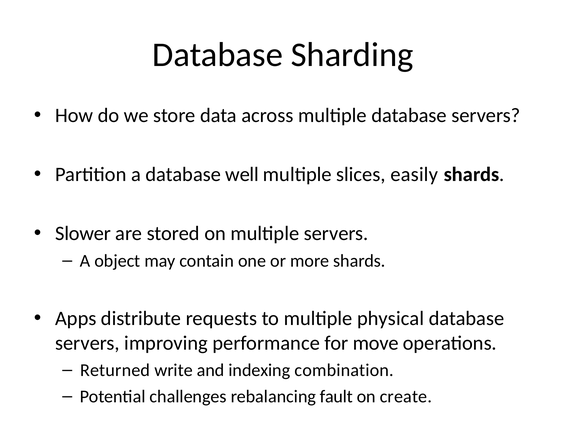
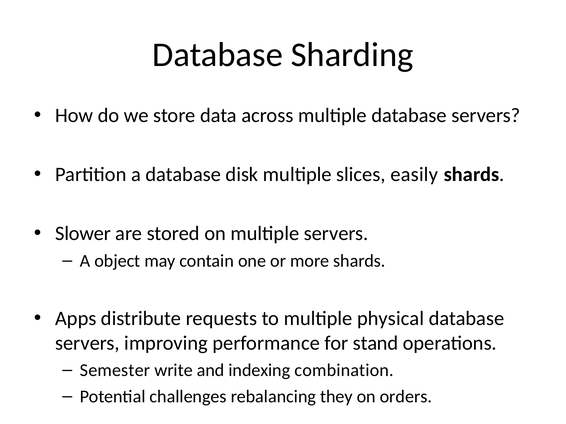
well: well -> disk (242, 175)
move: move -> stand (376, 343)
Returned: Returned -> Semester (115, 371)
fault: fault -> they (336, 397)
create: create -> orders (406, 397)
